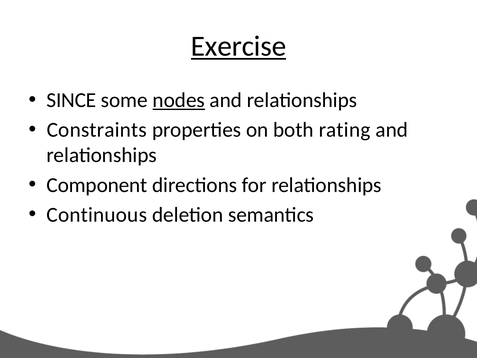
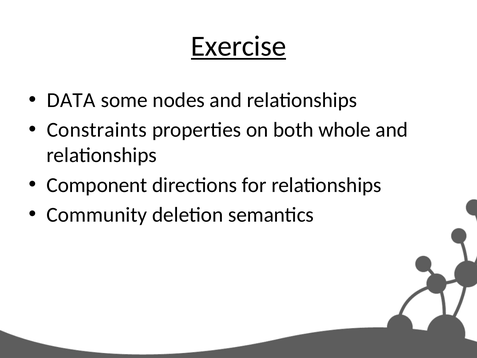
SINCE: SINCE -> DATA (71, 100)
nodes underline: present -> none (179, 100)
rating: rating -> whole (345, 130)
Continuous: Continuous -> Community (97, 215)
